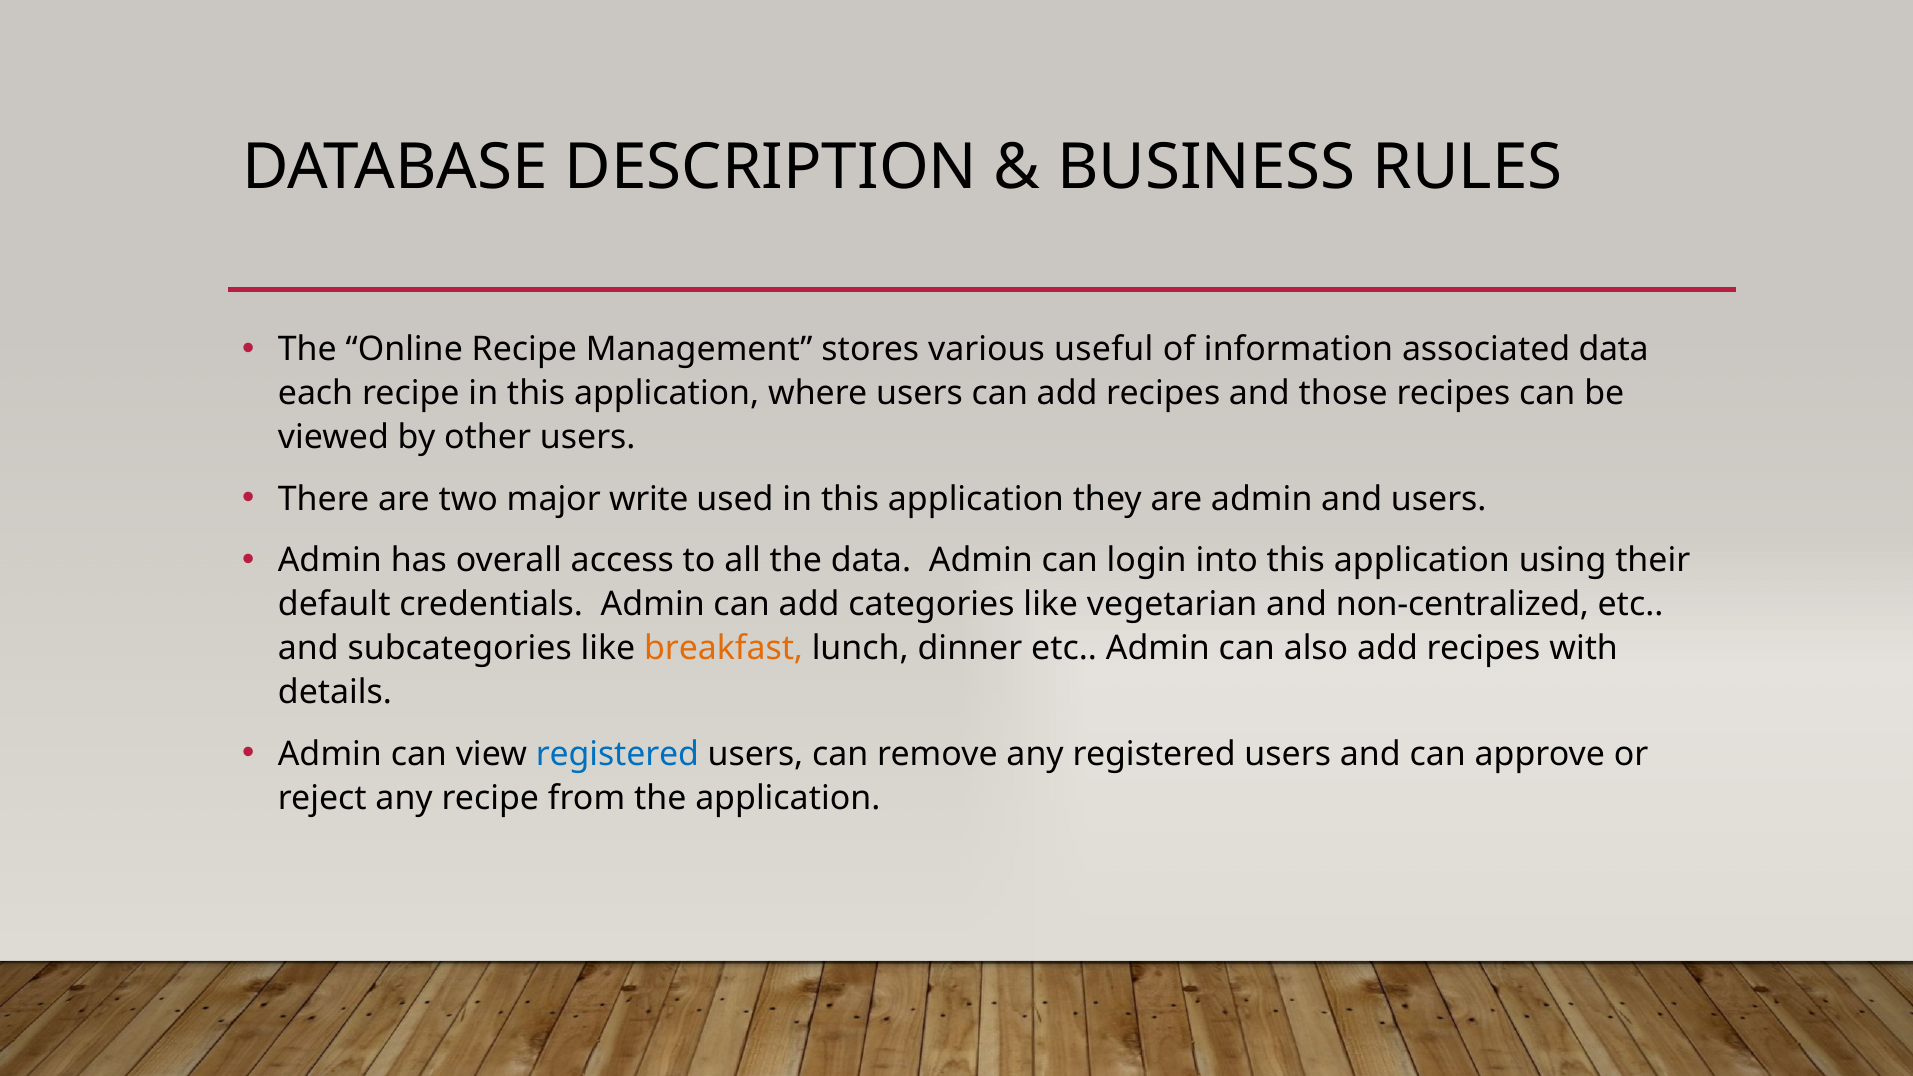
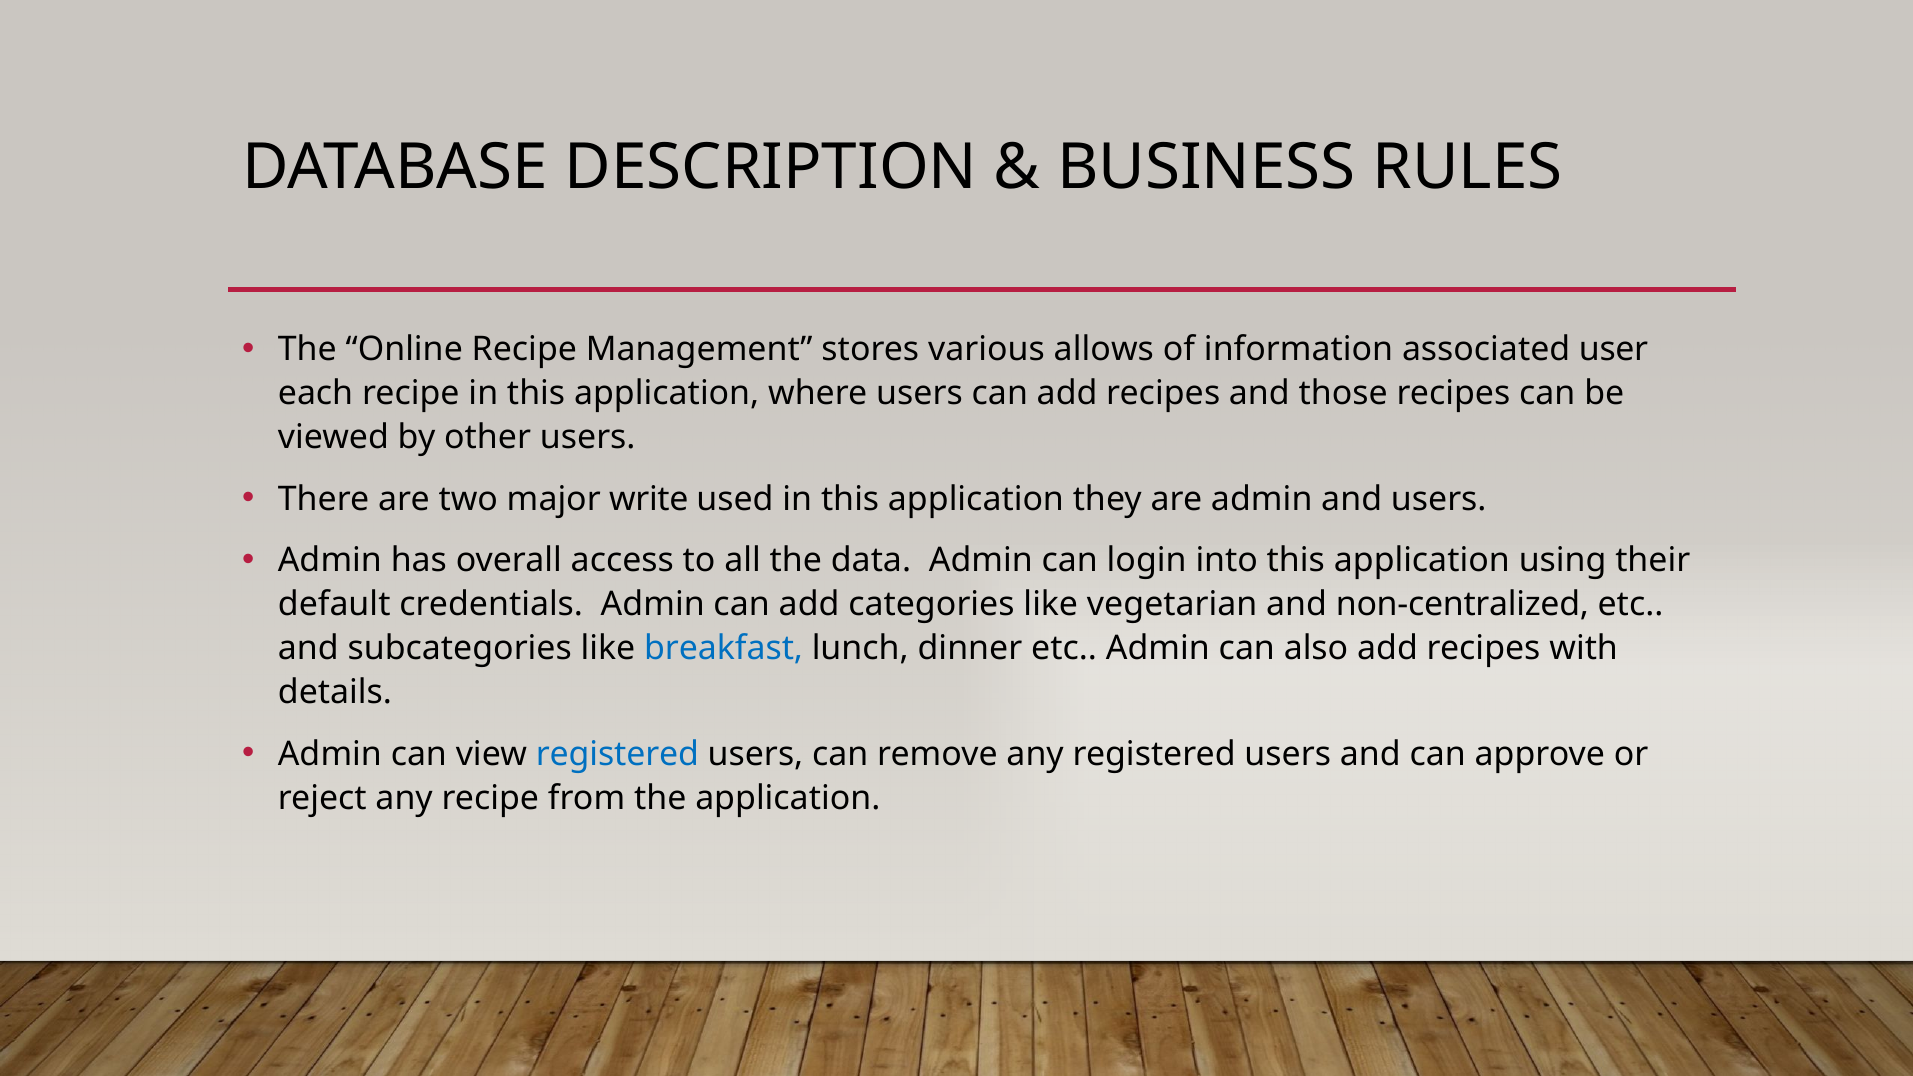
useful: useful -> allows (1104, 349)
associated data: data -> user (1614, 349)
breakfast colour: orange -> blue (724, 649)
